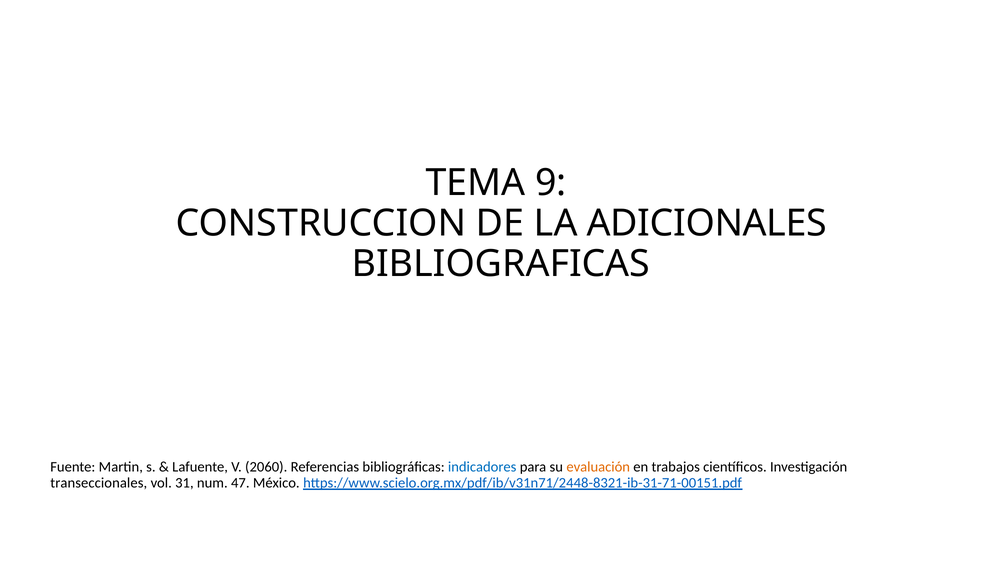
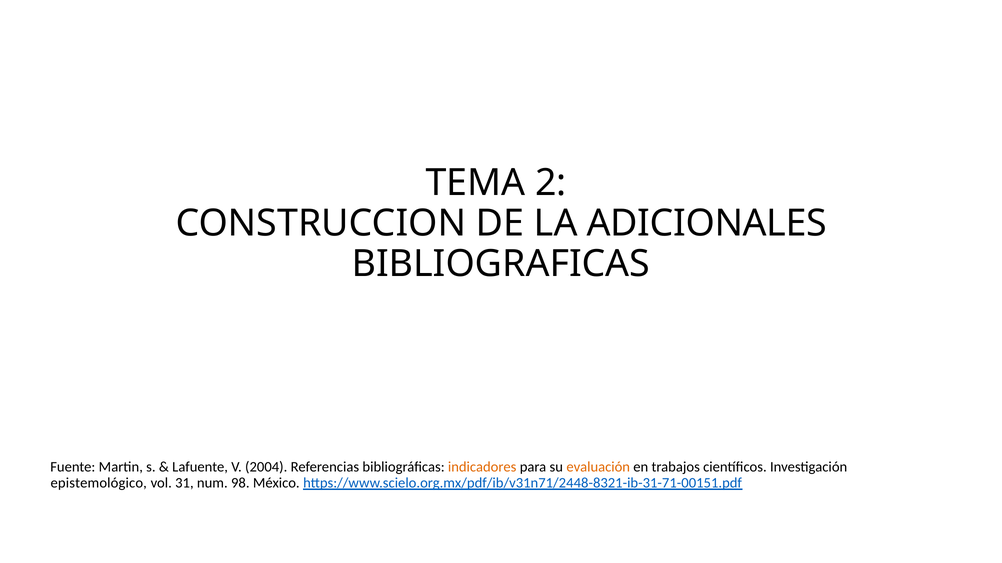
9: 9 -> 2 (551, 183)
2060: 2060 -> 2004 (266, 467)
indicadores colour: blue -> orange (482, 467)
transeccionales: transeccionales -> epistemológico (99, 483)
47: 47 -> 98 (240, 483)
